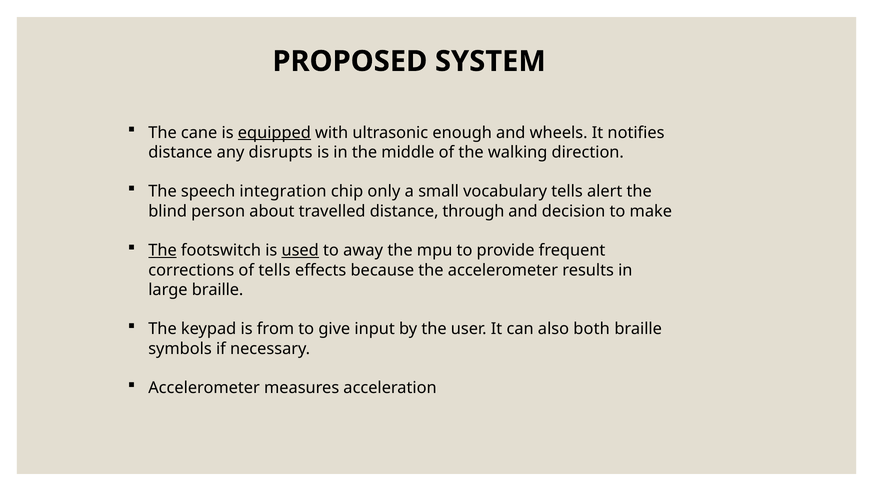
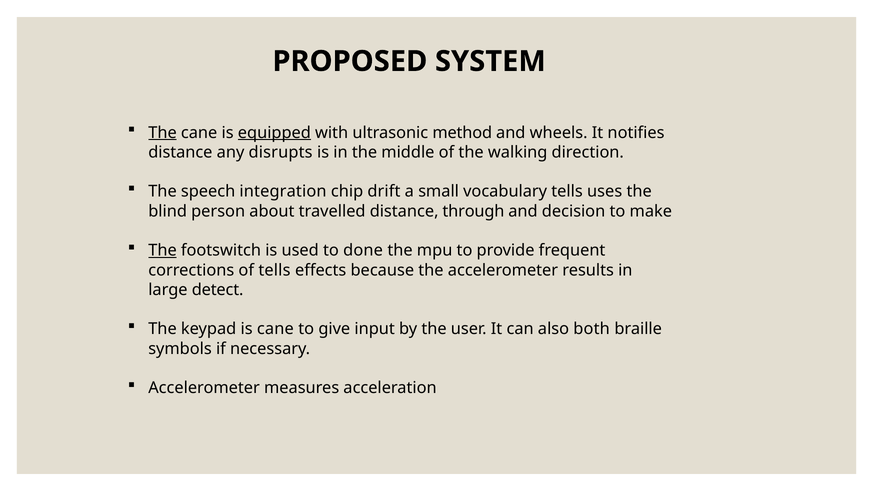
The underline: none -> present (163, 133)
enough: enough -> method (462, 133)
only: only -> drift (384, 192)
alert: alert -> uses (605, 192)
used underline: present -> none (300, 251)
away: away -> done (363, 251)
large braille: braille -> detect (218, 290)
is from: from -> cane (275, 329)
